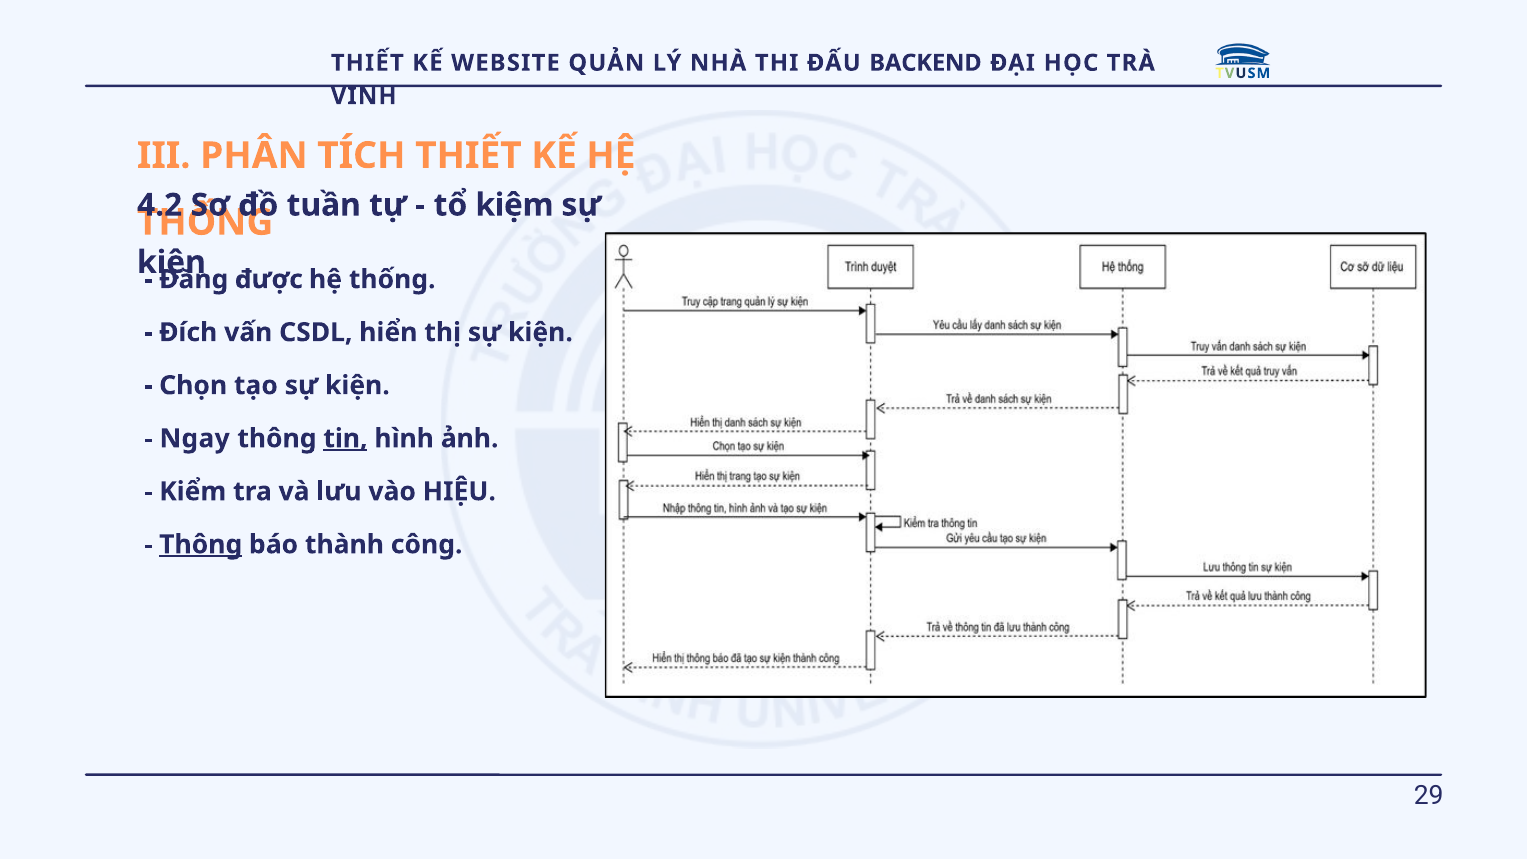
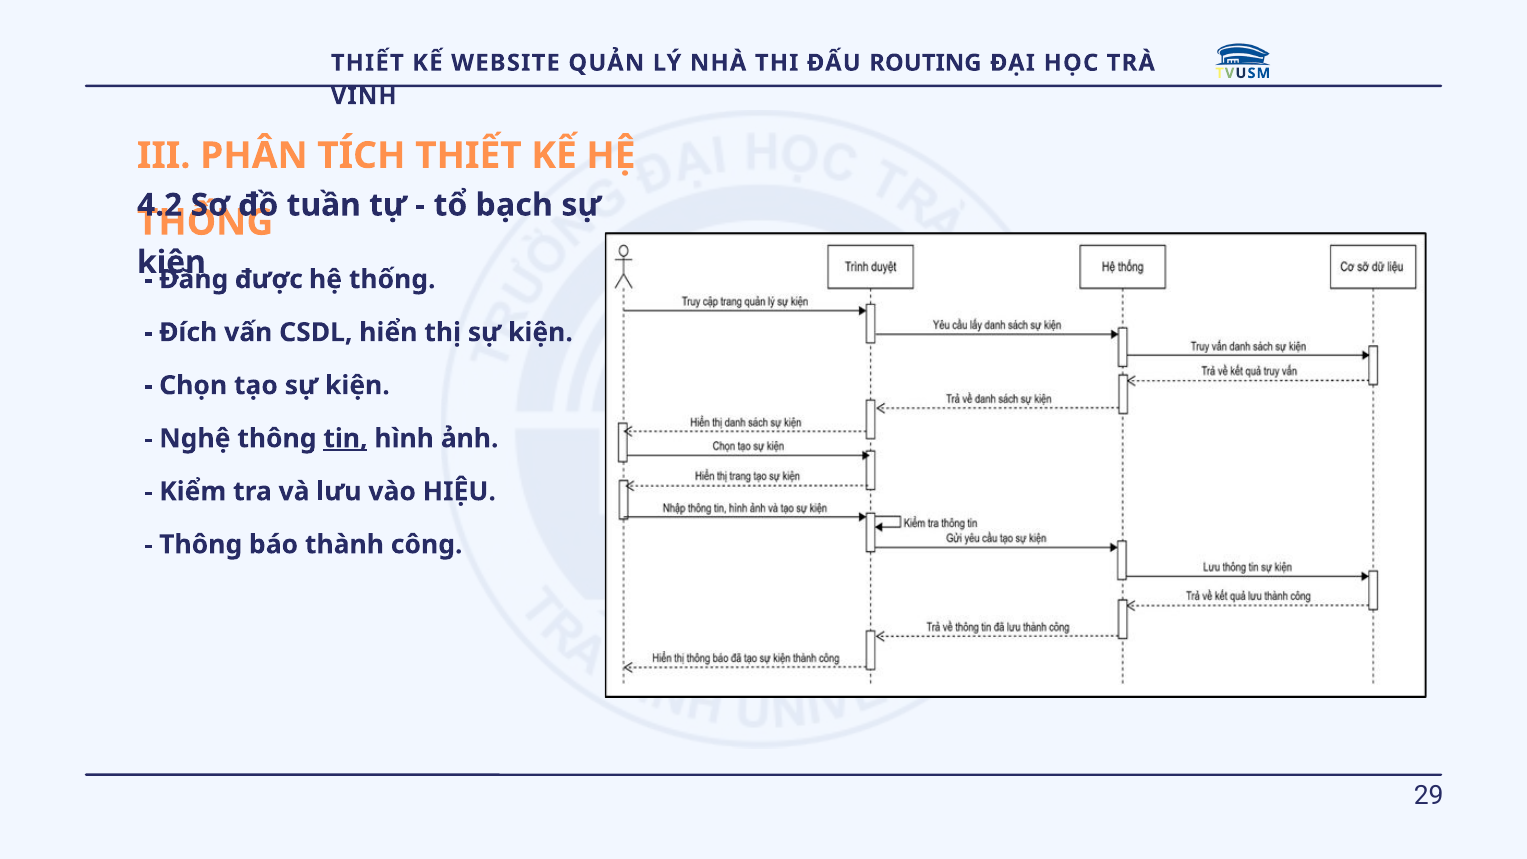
BACKEND: BACKEND -> ROUTING (925, 63)
kiệm: kiệm -> bạch (514, 205)
Ngay: Ngay -> Nghệ (195, 438)
Thông underline: present -> none (201, 545)
